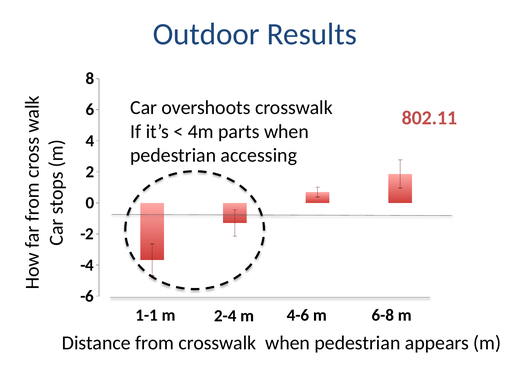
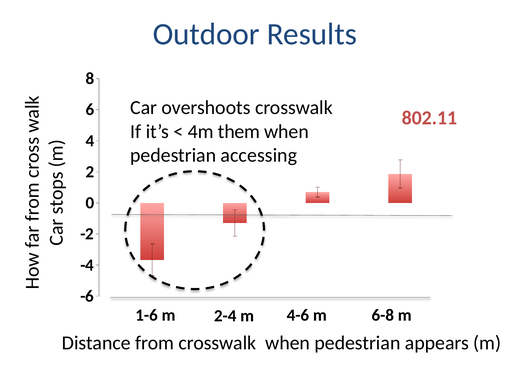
parts: parts -> them (239, 131)
1-1: 1-1 -> 1-6 (147, 315)
